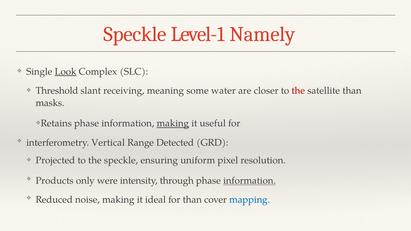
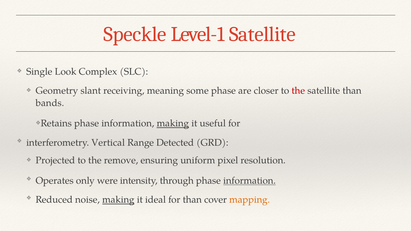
Level-1 Namely: Namely -> Satellite (262, 34)
Look underline: present -> none (66, 72)
Threshold: Threshold -> Geometry (57, 91)
some water: water -> phase (223, 91)
masks: masks -> bands (50, 103)
the speckle: speckle -> remove (121, 160)
Products: Products -> Operates (55, 181)
making underline: none -> present (118, 200)
mapping colour: blue -> orange (250, 200)
